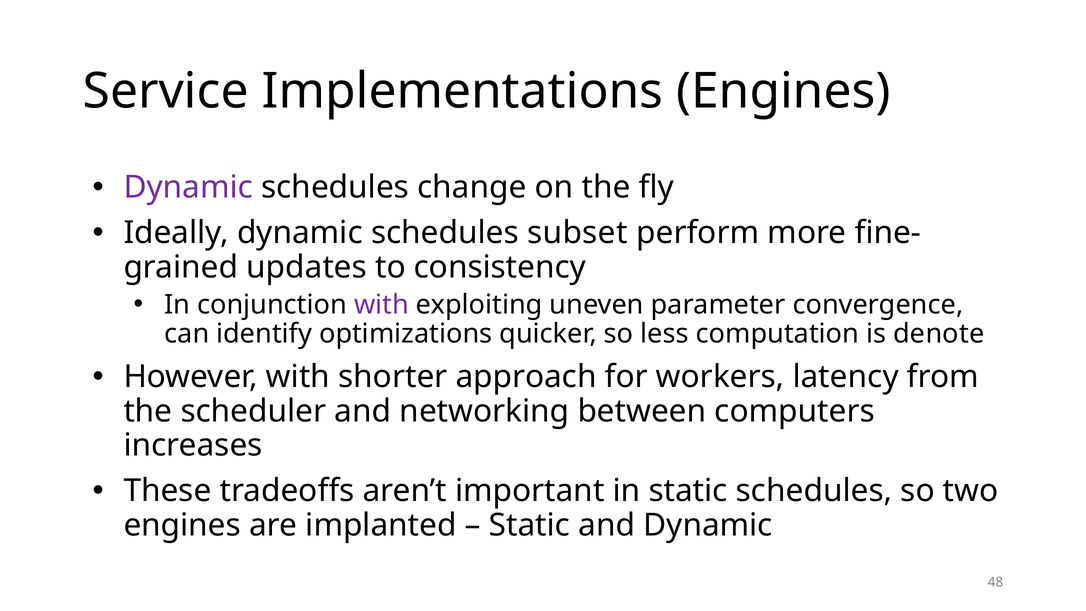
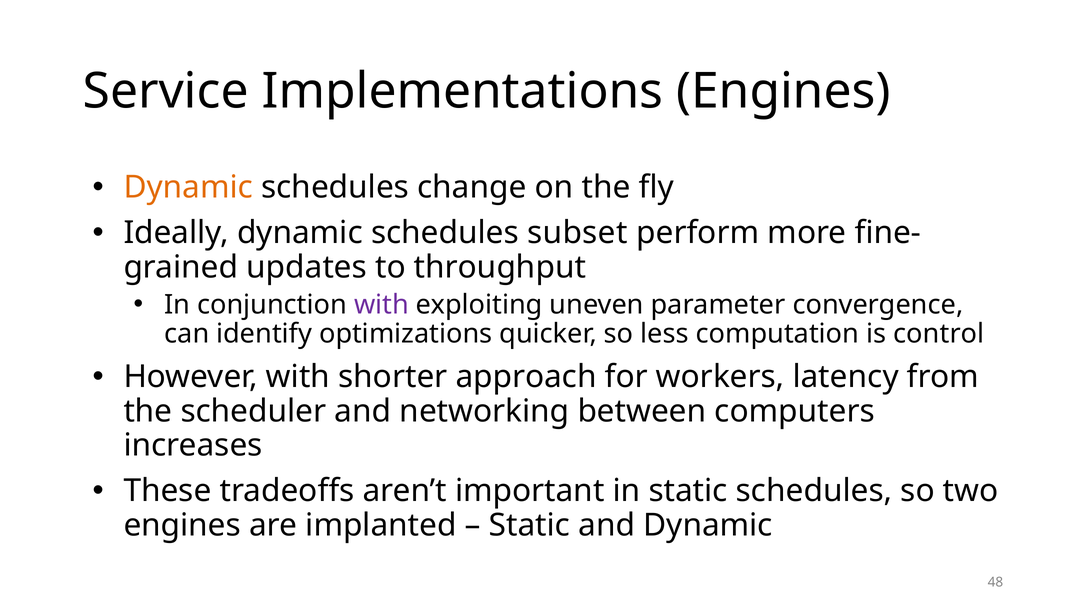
Dynamic colour: purple -> orange (188, 187)
consistency: consistency -> throughput (500, 267)
denote: denote -> control (939, 334)
